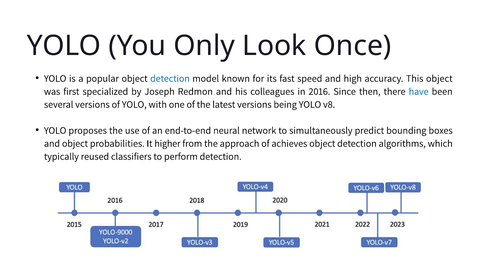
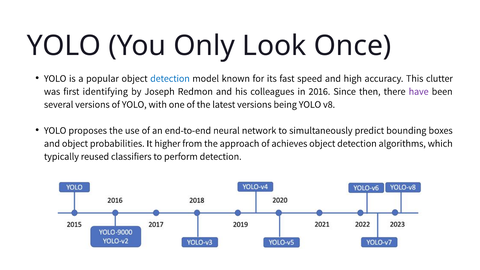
This object: object -> clutter (439, 78)
specialized: specialized -> identifying (105, 91)
have colour: blue -> purple (419, 91)
